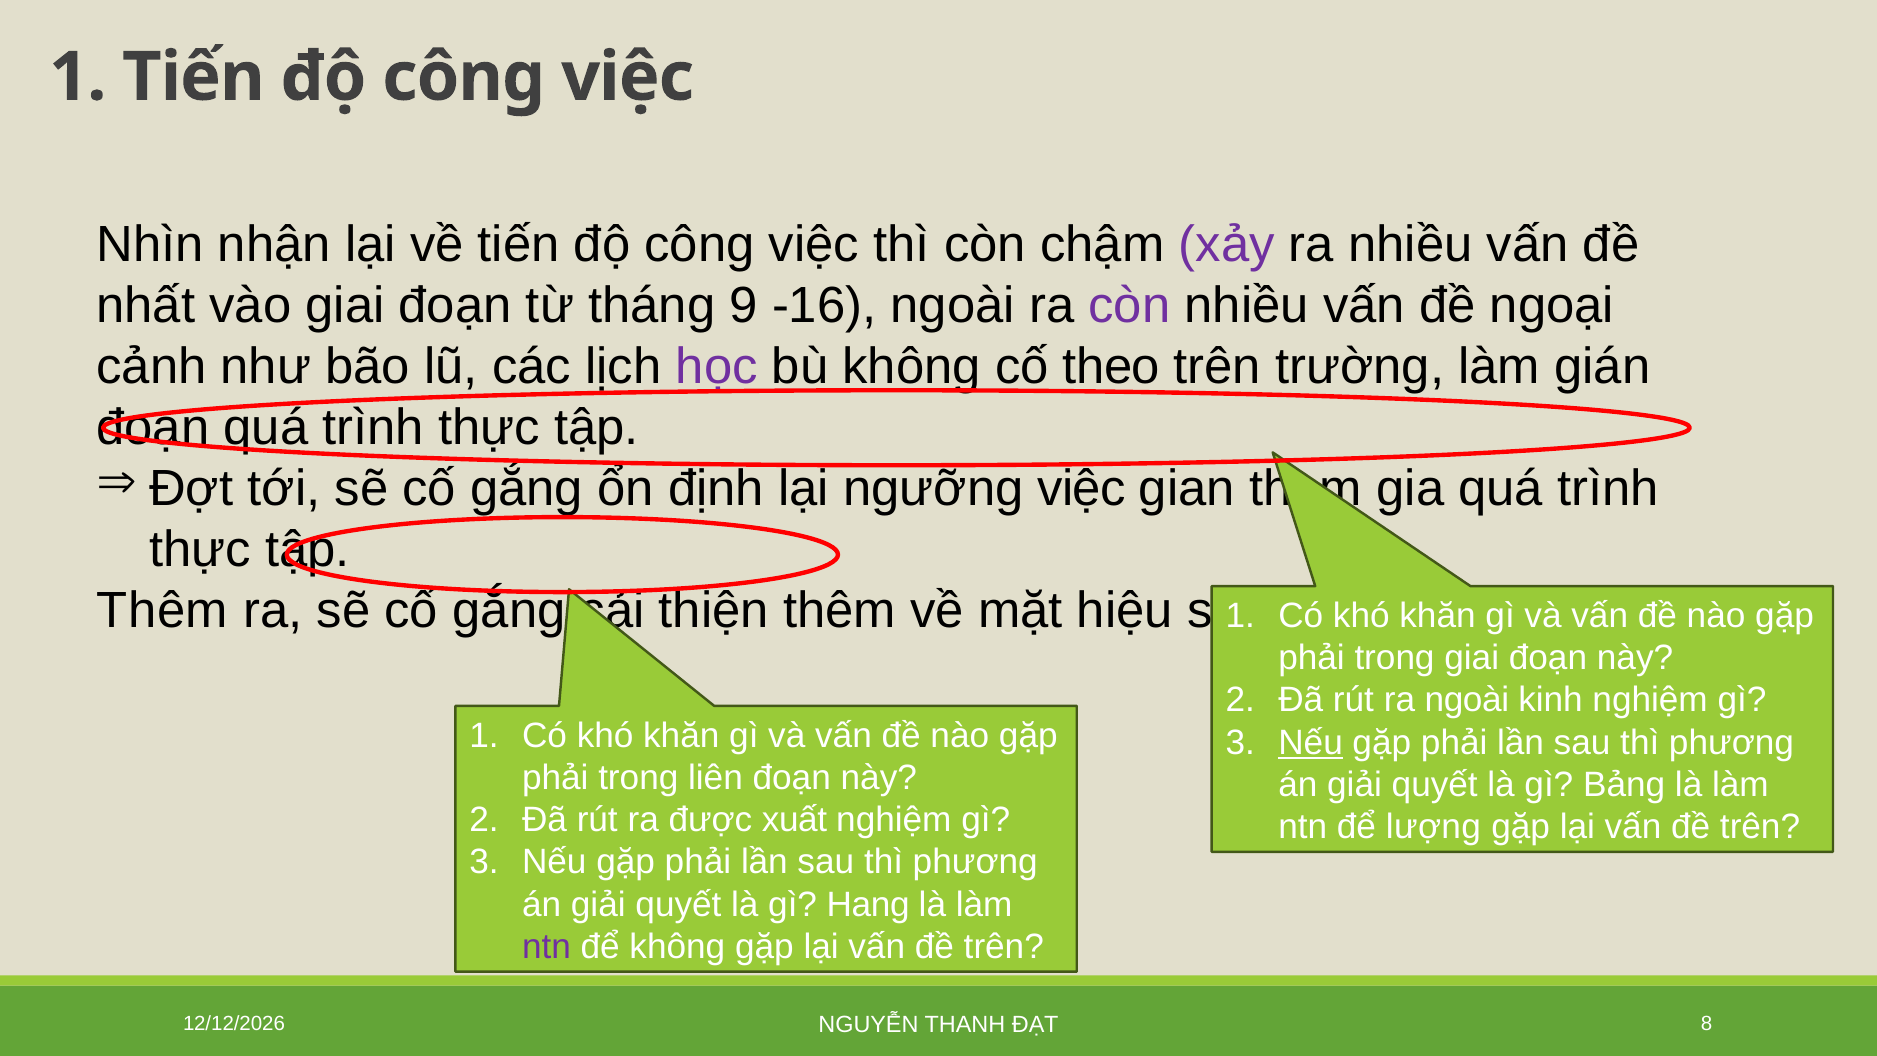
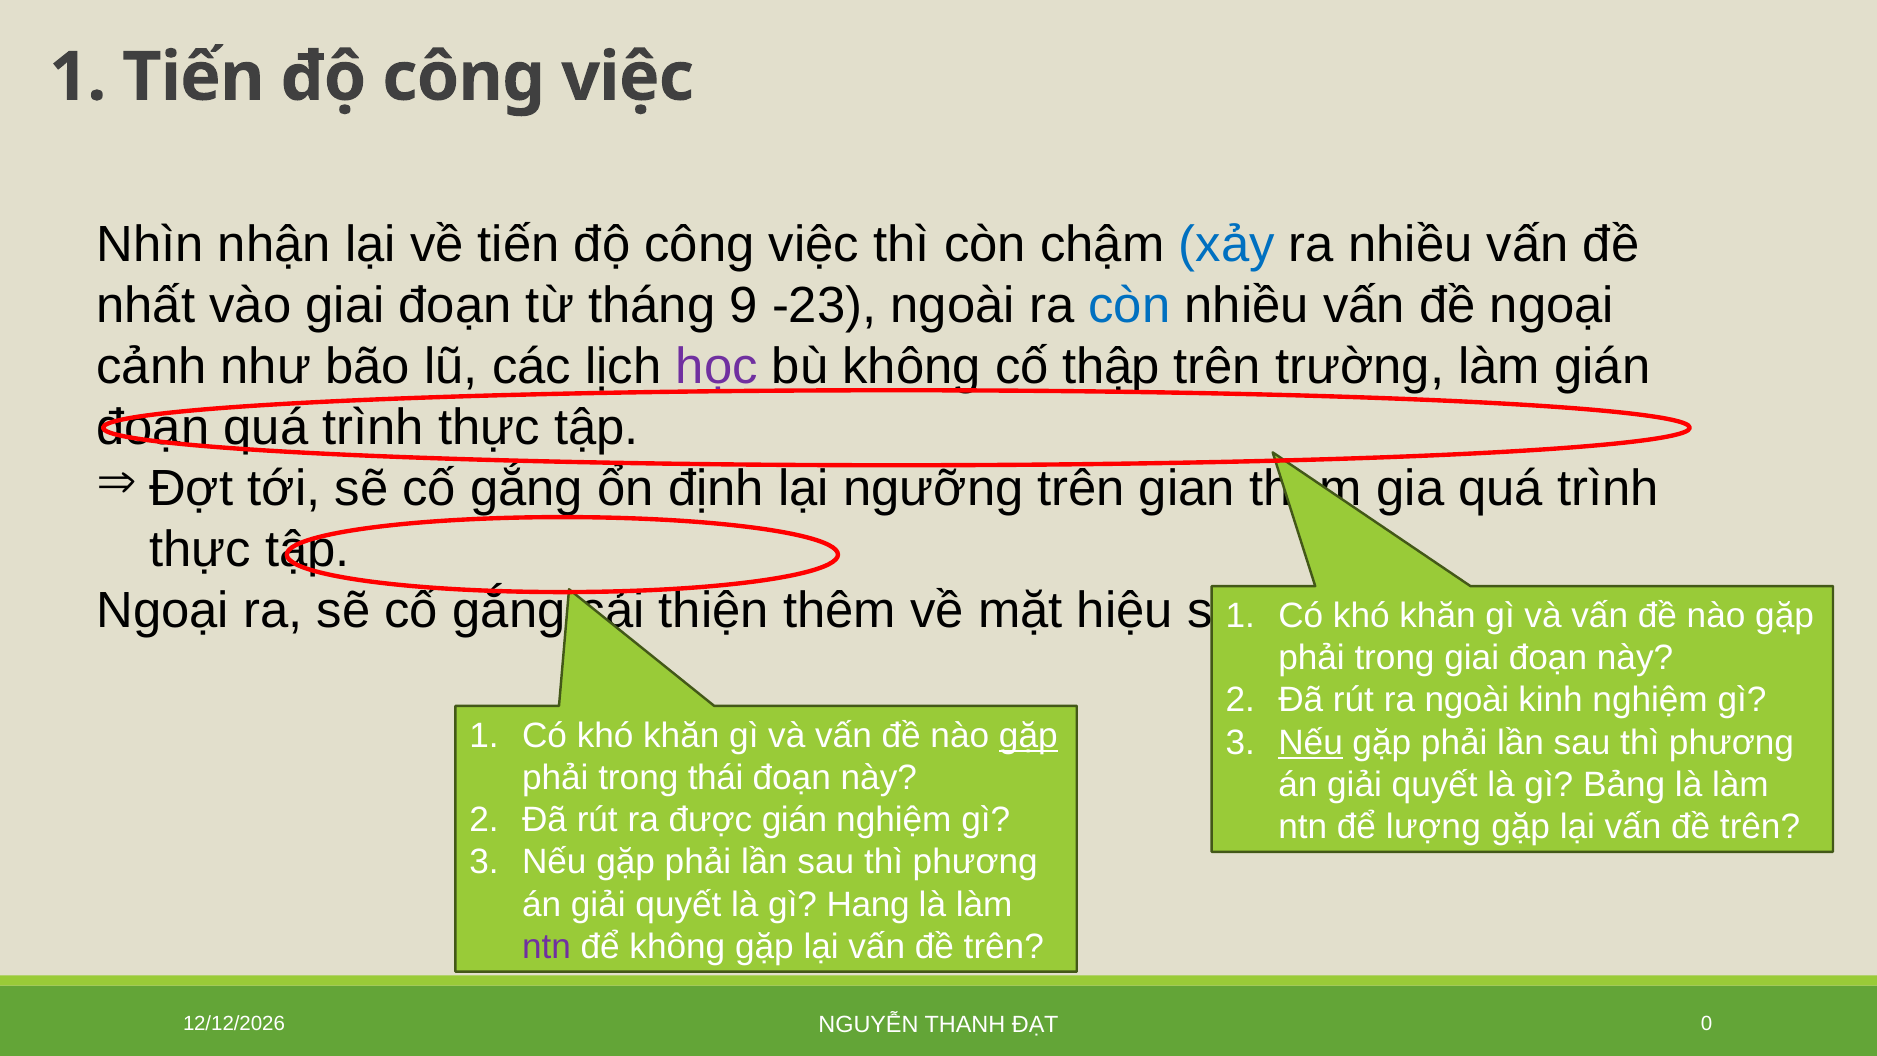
xảy colour: purple -> blue (1227, 245)
-16: -16 -> -23 (824, 306)
còn colour: purple -> blue (1129, 306)
theo: theo -> thập (1111, 367)
ngưỡng việc: việc -> trên (1081, 489)
Thêm: Thêm -> Ngoại (163, 611)
gặp underline: none -> present (1028, 735)
liên: liên -> thái (716, 778)
được xuất: xuất -> gián (794, 820)
8: 8 -> 0 (1707, 1024)
